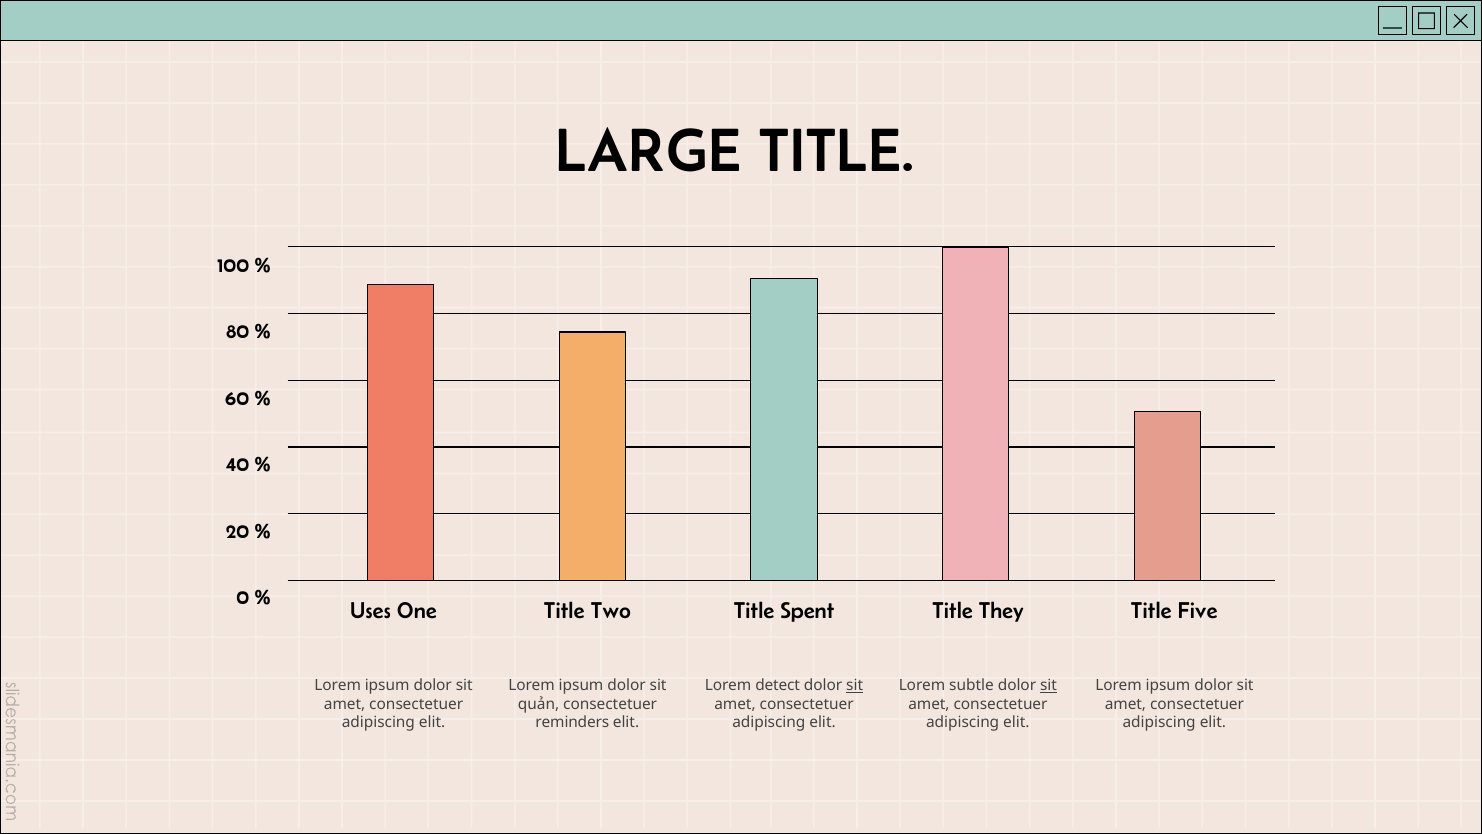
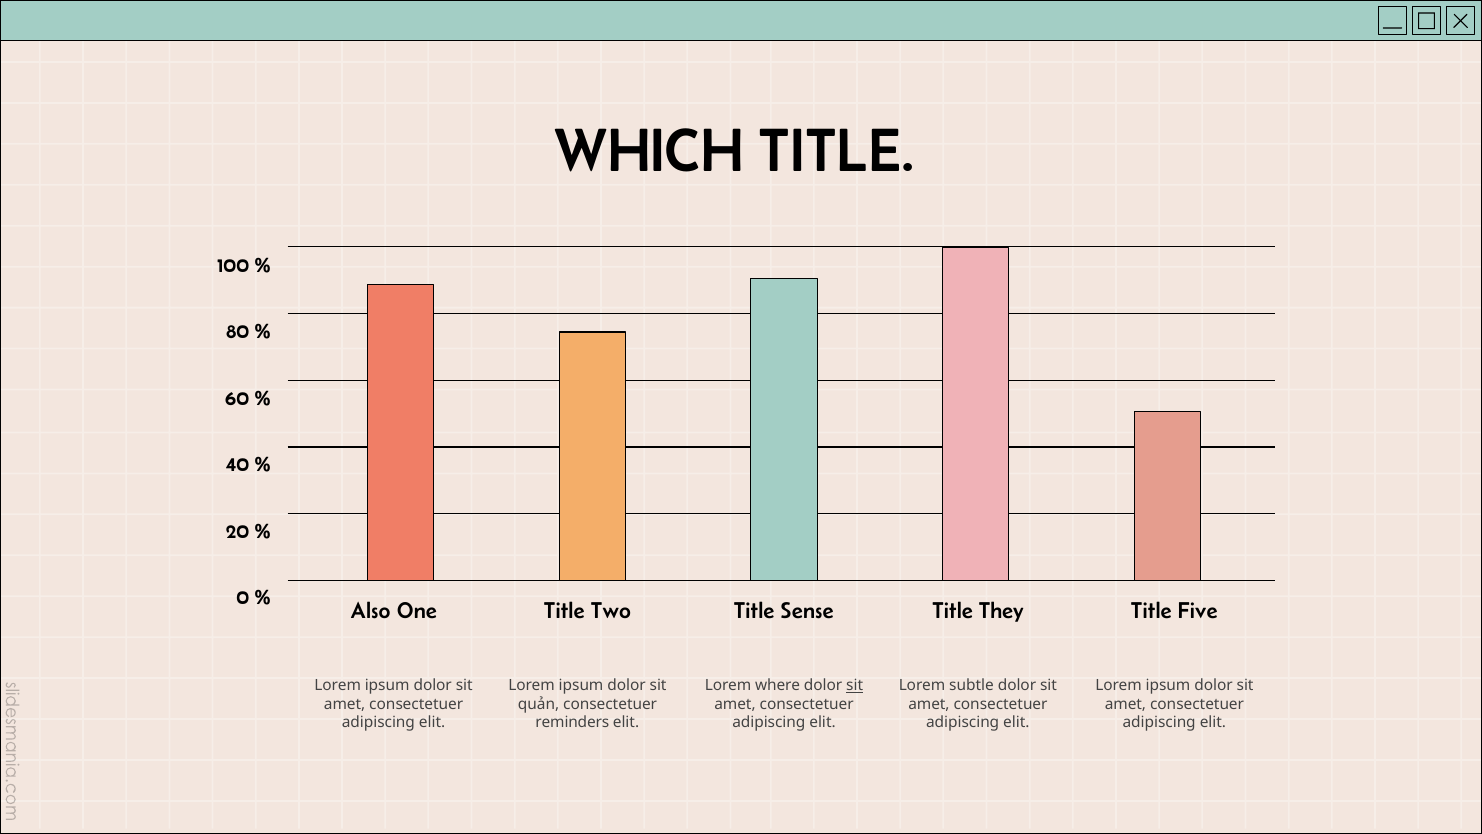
LARGE: LARGE -> WHICH (649, 151)
Uses: Uses -> Also (370, 610)
Spent: Spent -> Sense (807, 610)
detect: detect -> where (778, 685)
sit underline: present -> none (1049, 685)
